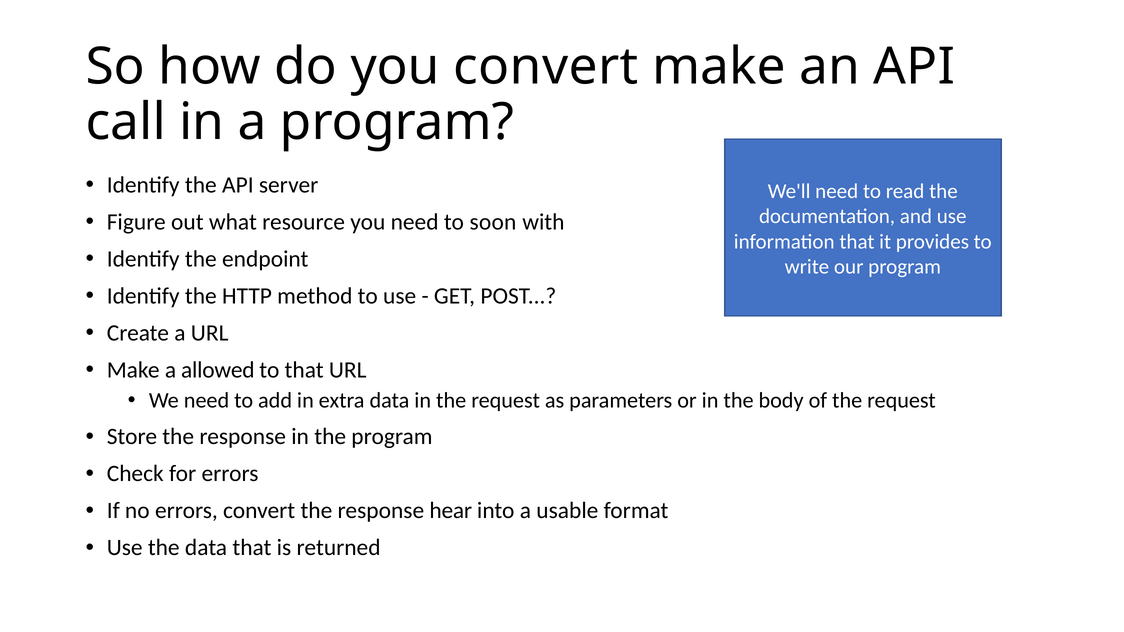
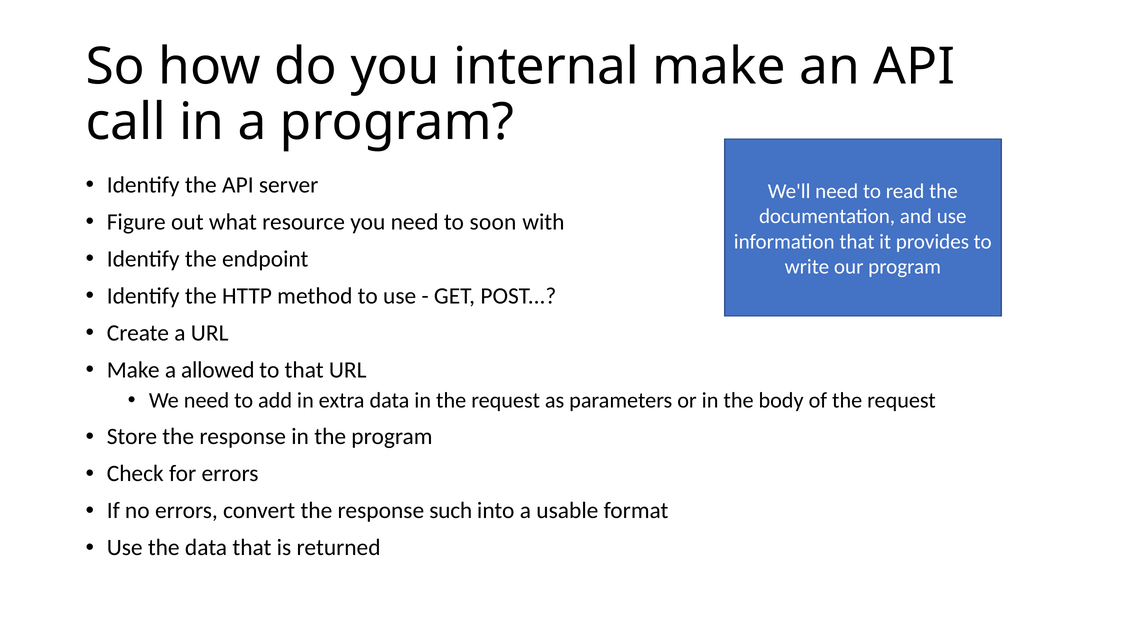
you convert: convert -> internal (546, 67)
hear: hear -> such (451, 511)
